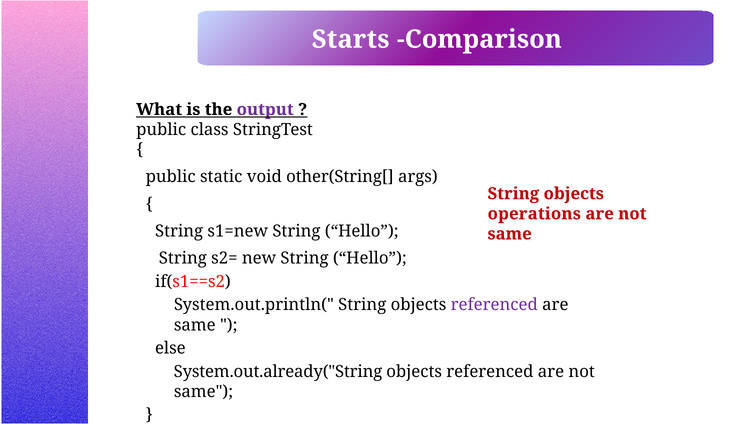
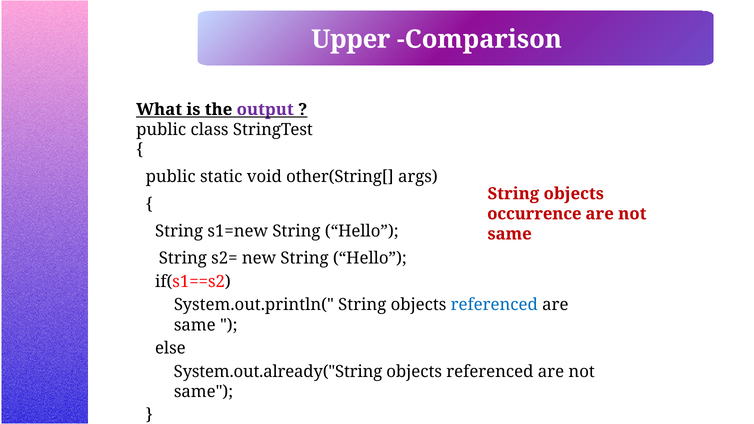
Starts: Starts -> Upper (351, 39)
operations: operations -> occurrence (534, 214)
referenced colour: purple -> blue (494, 305)
